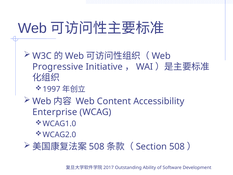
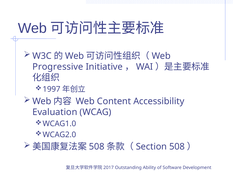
Enterprise: Enterprise -> Evaluation (55, 112)
